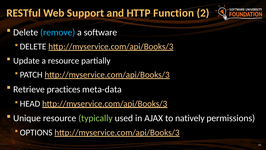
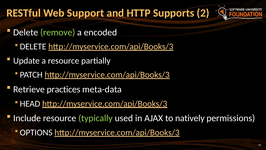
Function: Function -> Supports (174, 13)
remove colour: light blue -> light green (58, 32)
software: software -> encoded (100, 32)
Unique: Unique -> Include (27, 118)
